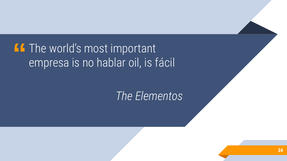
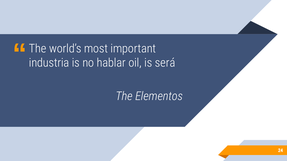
empresa: empresa -> industria (49, 63)
fácil: fácil -> será (165, 63)
